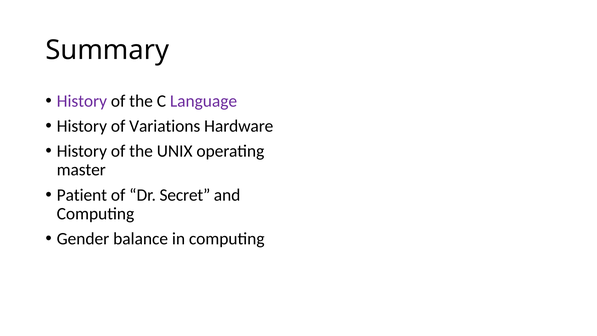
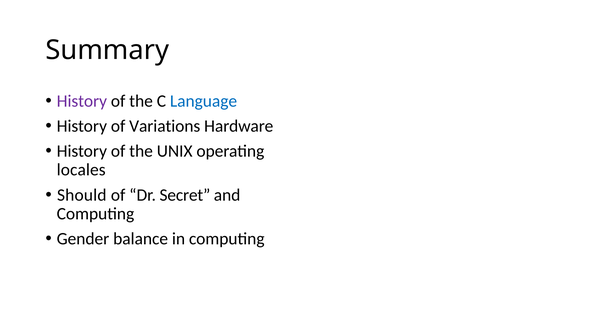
Language colour: purple -> blue (204, 101)
master: master -> locales (81, 170)
Patient: Patient -> Should (82, 195)
